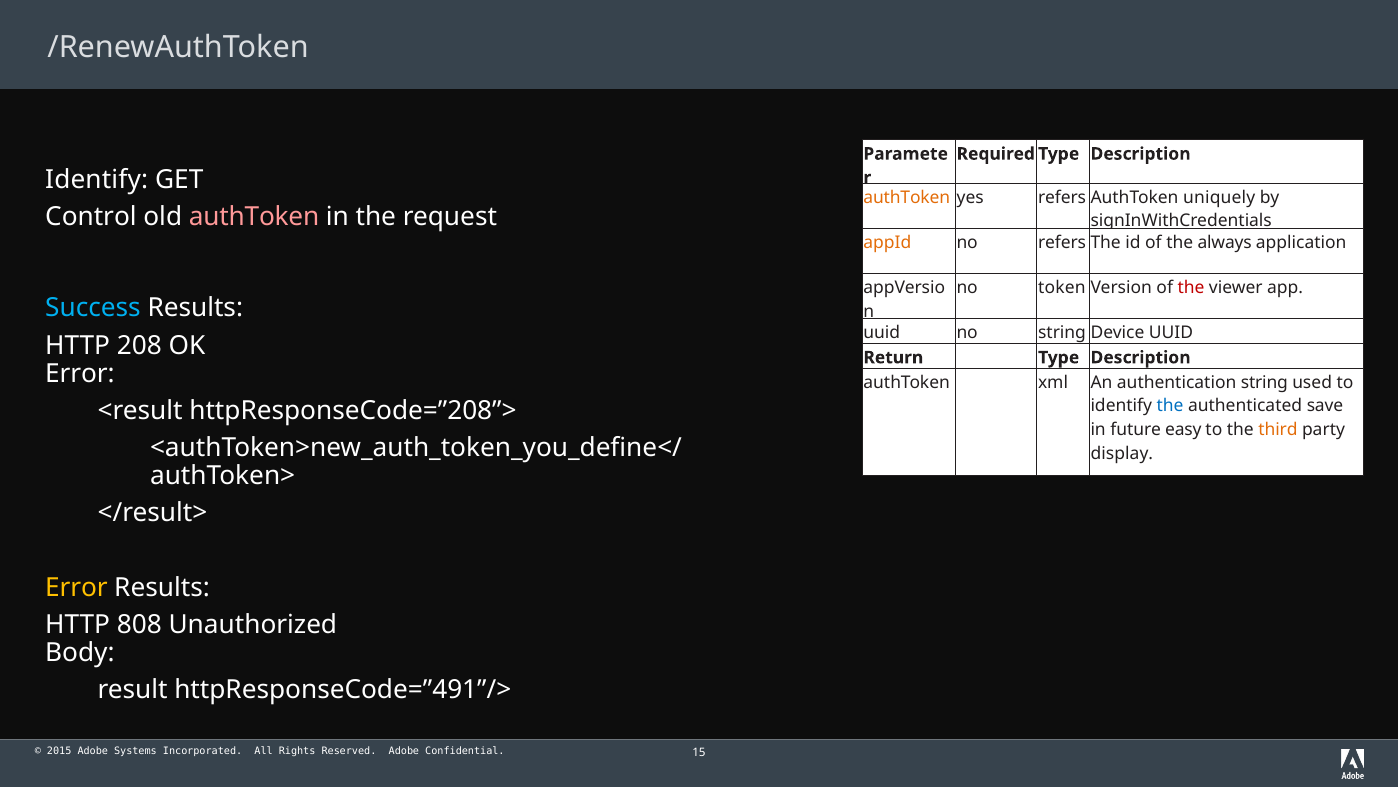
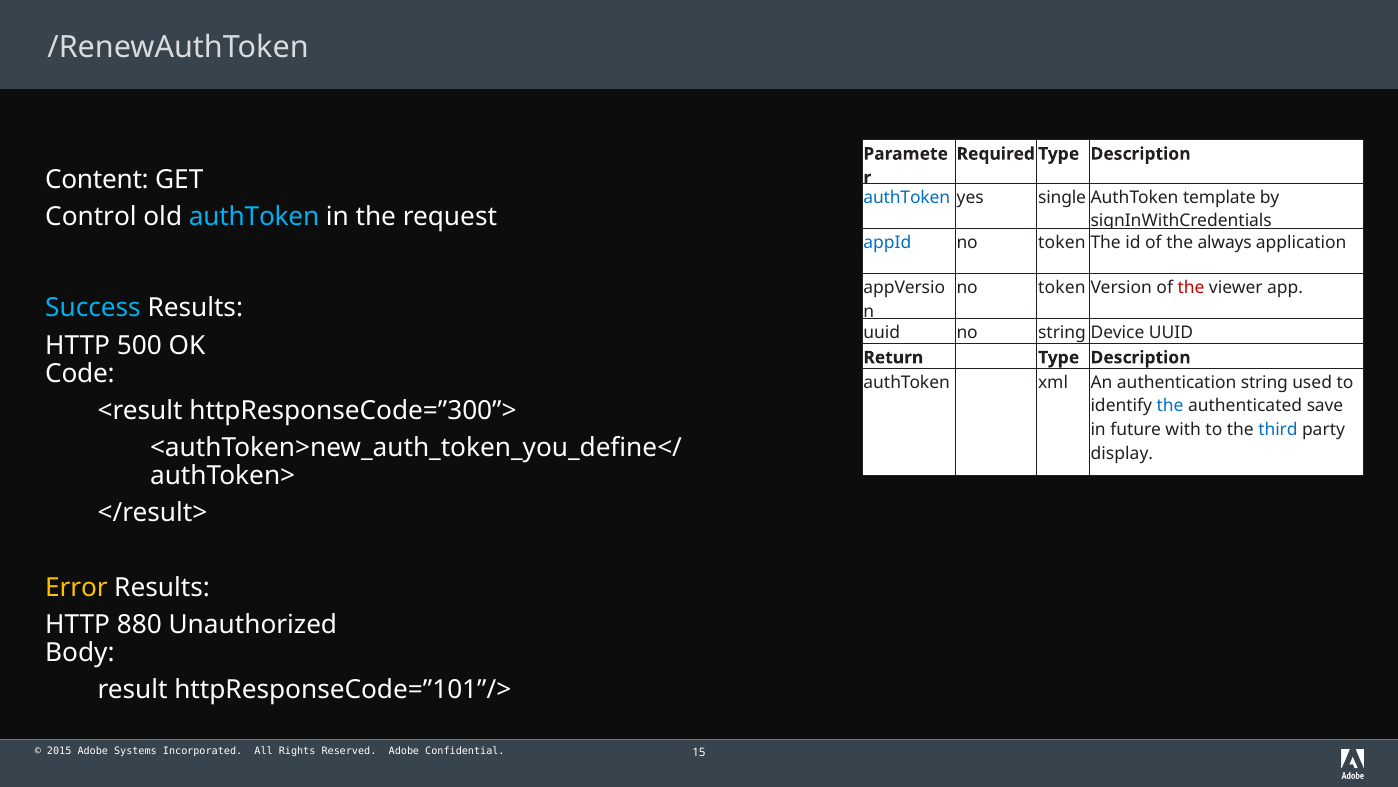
Identify: Identify -> Content (97, 179)
authToken colour: orange -> blue (907, 197)
yes refers: refers -> single (1062, 197)
uniquely: uniquely -> template (1219, 197)
authToken colour: pink -> light blue (254, 217)
appId colour: orange -> blue (887, 242)
refers: refers -> token (1062, 242)
208: 208 -> 500 (139, 345)
Error: Error -> Code (80, 373)
httpResponseCode=”208”>: httpResponseCode=”208”> -> httpResponseCode=”300”> (353, 411)
easy: easy -> with (1183, 430)
third colour: orange -> blue (1278, 430)
808: 808 -> 880 (139, 624)
httpResponseCode=”491”/>: httpResponseCode=”491”/> -> httpResponseCode=”101”/> (343, 690)
